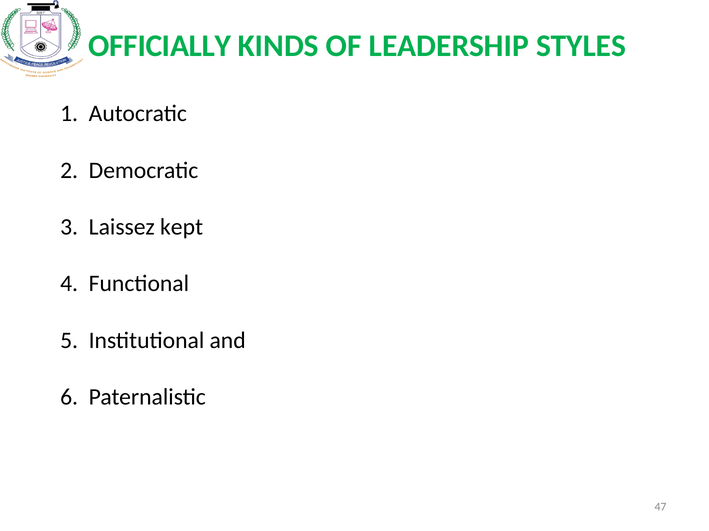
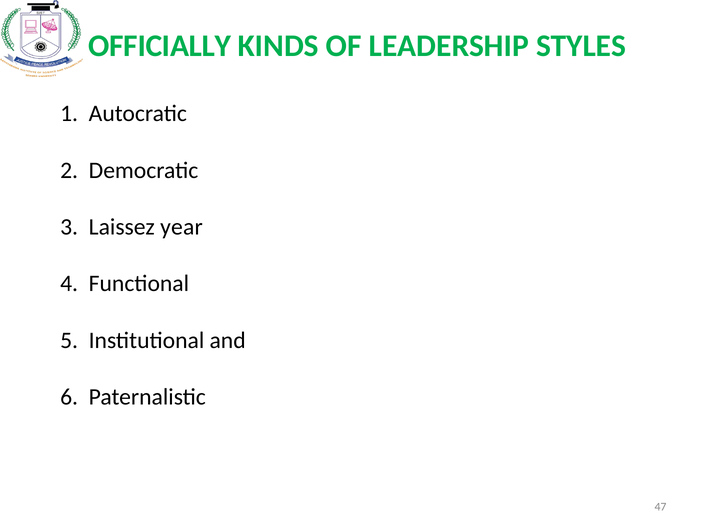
kept: kept -> year (181, 227)
